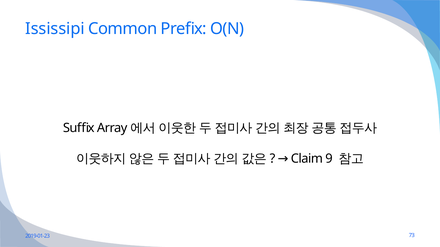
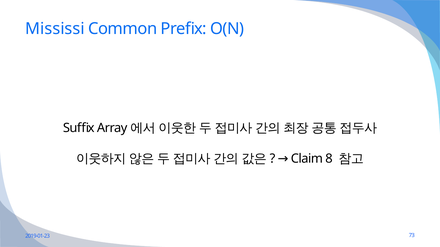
Ississipi: Ississipi -> Mississi (55, 29)
9: 9 -> 8 (329, 159)
